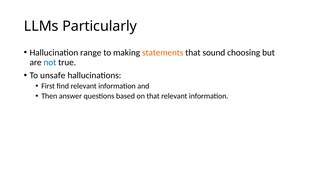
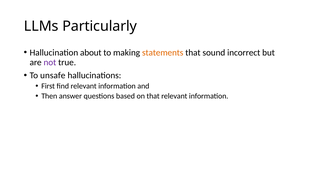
range: range -> about (91, 53)
choosing: choosing -> incorrect (244, 53)
not colour: blue -> purple (50, 63)
